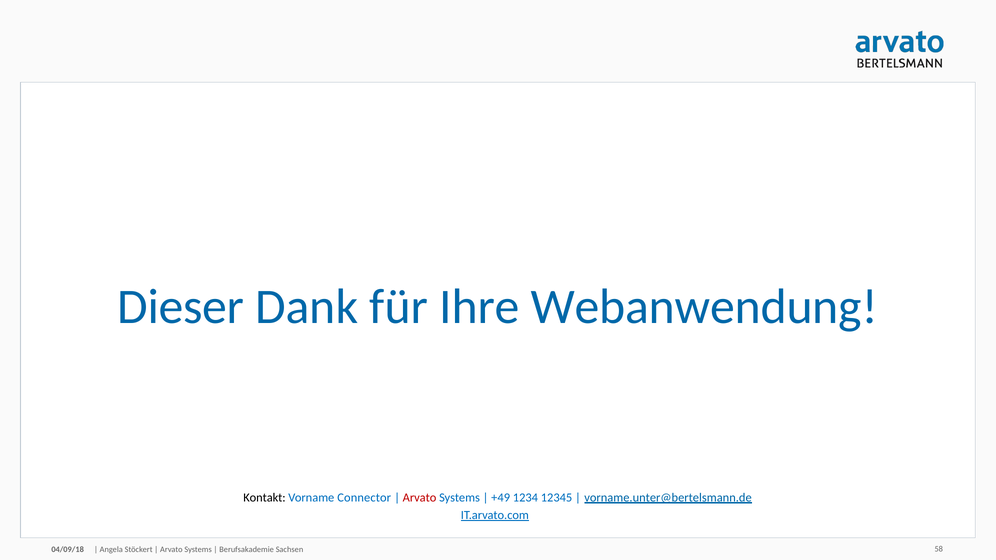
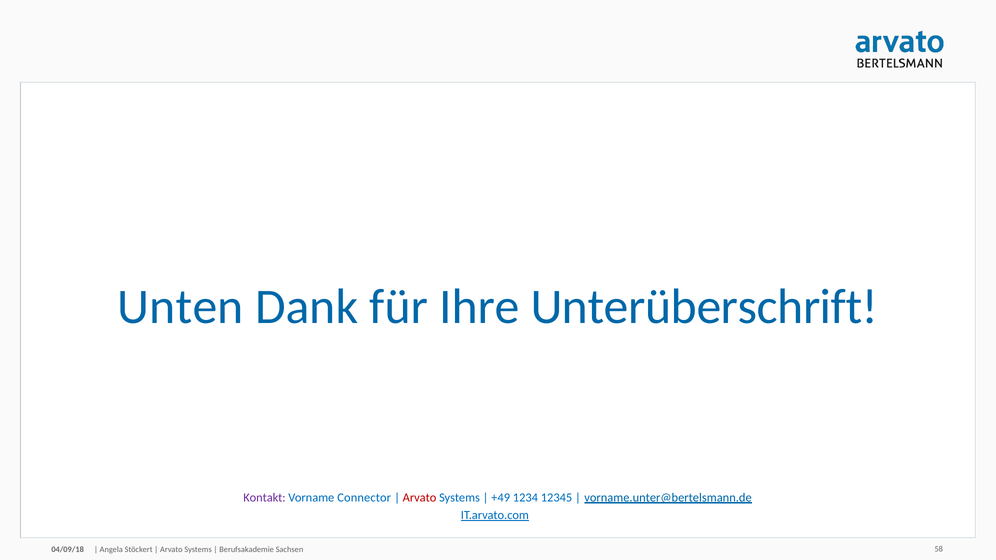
Dieser: Dieser -> Unten (180, 307)
Webanwendung: Webanwendung -> Unterüberschrift (704, 307)
Kontakt colour: black -> purple (264, 498)
